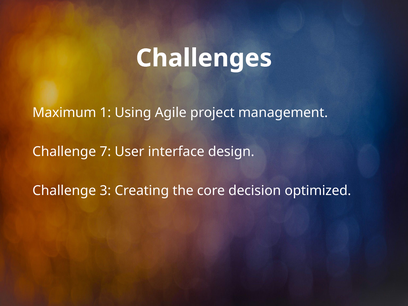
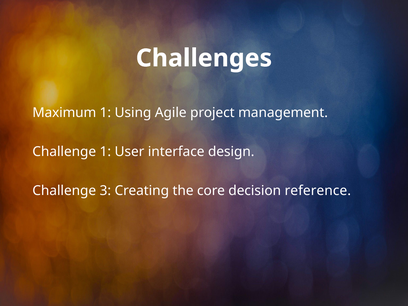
Challenge 7: 7 -> 1 (105, 152)
optimized: optimized -> reference (318, 191)
